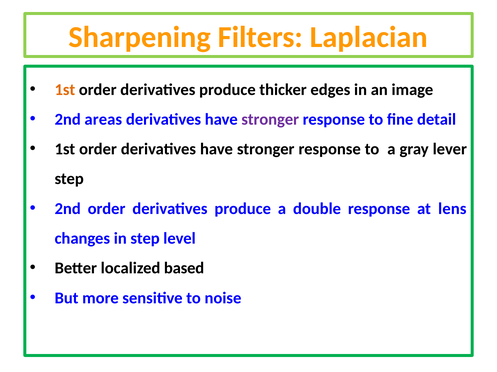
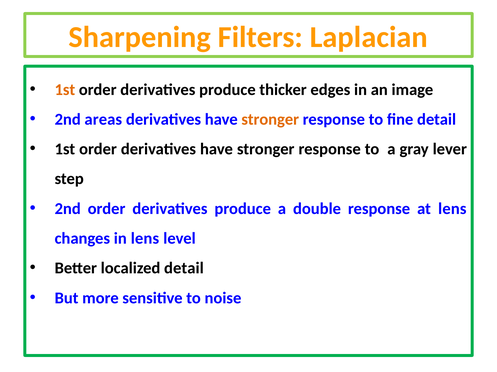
stronger colour: purple -> orange (270, 120)
in step: step -> lens (145, 239)
localized based: based -> detail (184, 269)
